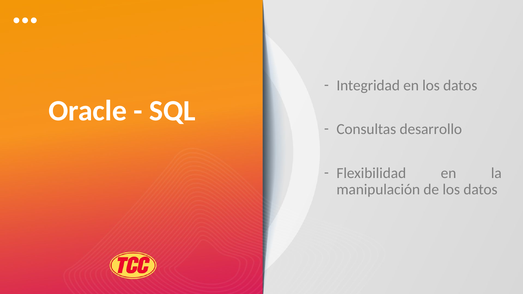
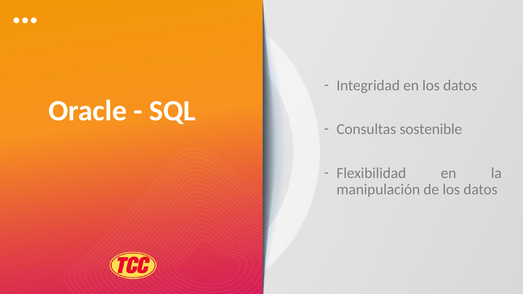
desarrollo: desarrollo -> sostenible (431, 129)
